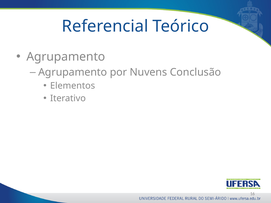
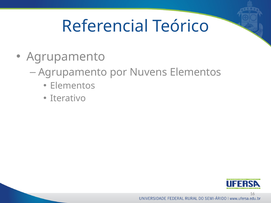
Nuvens Conclusão: Conclusão -> Elementos (196, 72)
